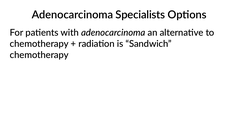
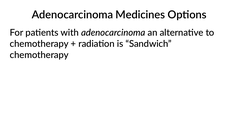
Specialists: Specialists -> Medicines (140, 15)
